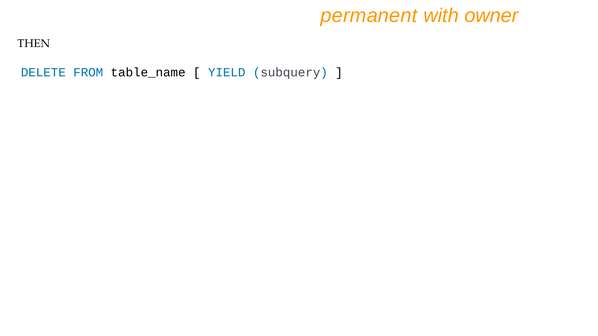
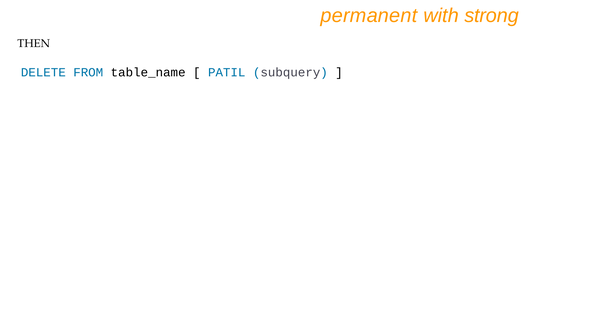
owner: owner -> strong (492, 16)
YIELD: YIELD -> PATIL (227, 72)
